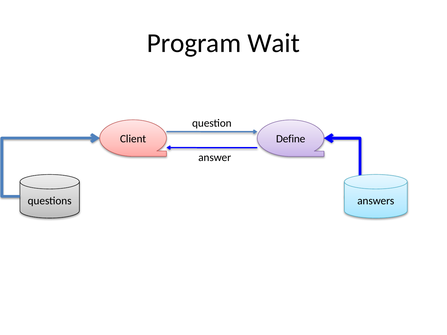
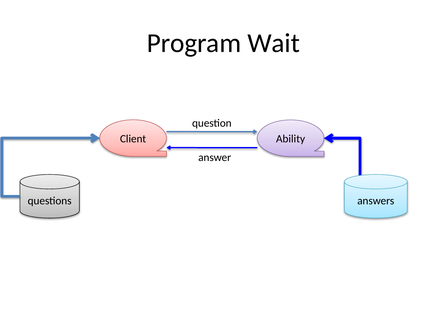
Define: Define -> Ability (291, 139)
